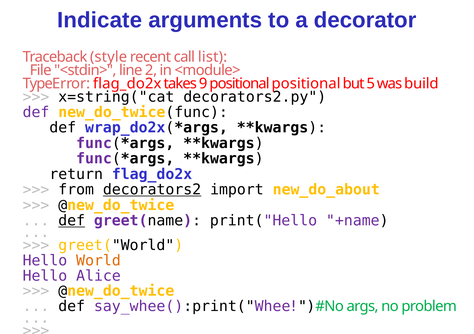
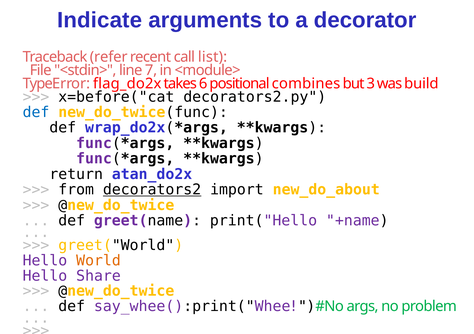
style: style -> refer (109, 57)
2: 2 -> 7 (151, 70)
9: 9 -> 6 (203, 84)
positional positional: positional -> combines (306, 84)
5: 5 -> 3 (371, 84)
x=string("cat: x=string("cat -> x=before("cat (116, 97)
def colour: purple -> blue (36, 112)
return flag_do2x: flag_do2x -> atan_do2x (152, 174)
def underline: present -> none (72, 221)
Alice: Alice -> Share (99, 276)
